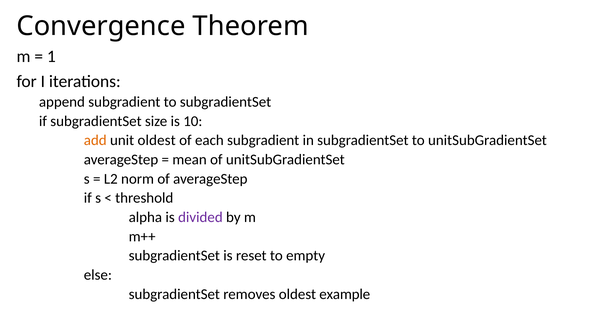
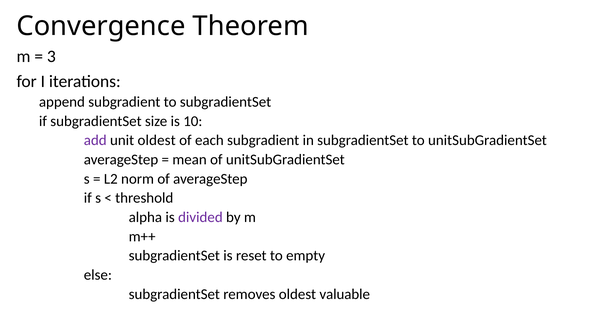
1: 1 -> 3 (51, 56)
add colour: orange -> purple (95, 141)
example: example -> valuable (345, 294)
